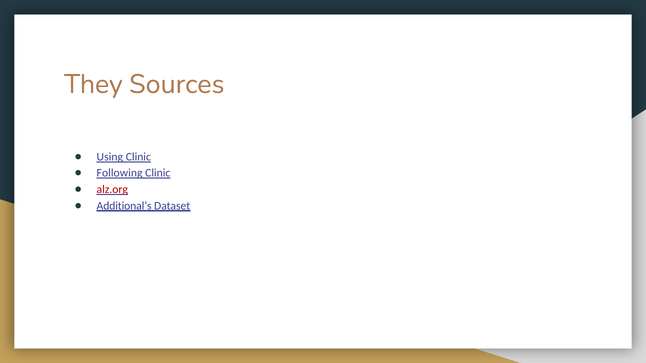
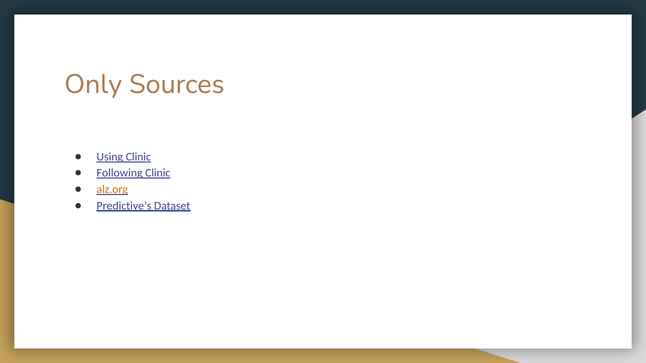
They: They -> Only (93, 84)
alz.org colour: red -> orange (112, 190)
Additional’s: Additional’s -> Predictive’s (124, 206)
